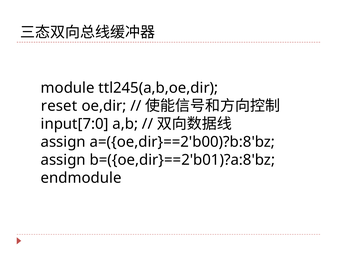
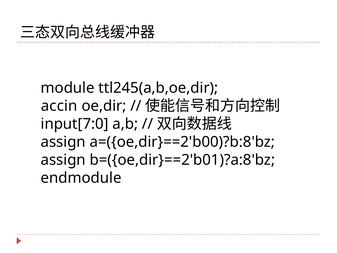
reset: reset -> accin (59, 106)
